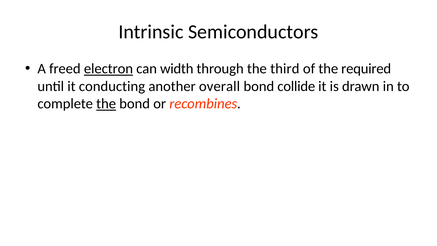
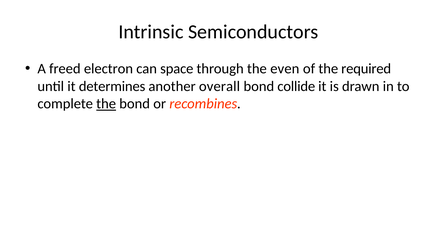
electron underline: present -> none (108, 69)
width: width -> space (177, 69)
third: third -> even (285, 69)
conducting: conducting -> determines (112, 86)
